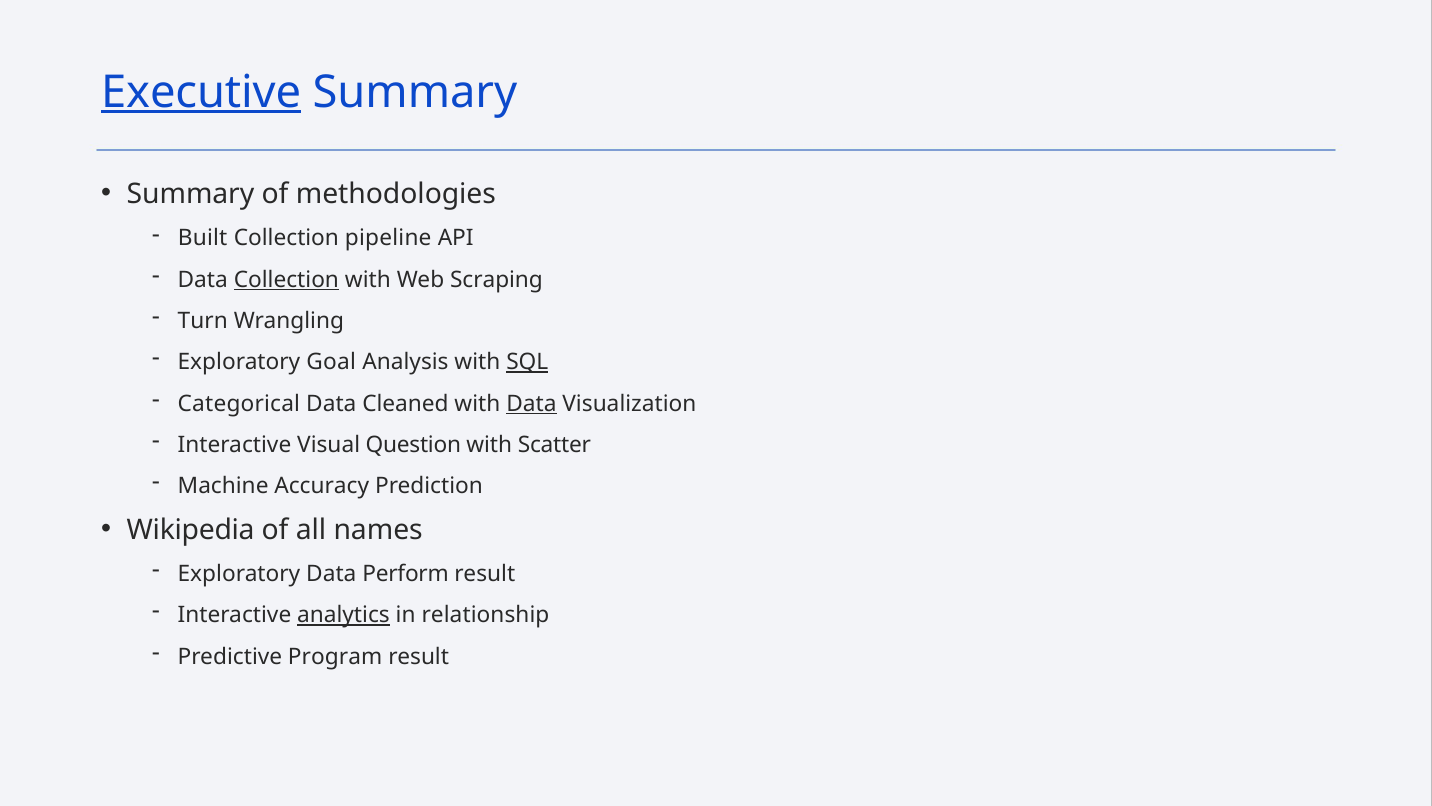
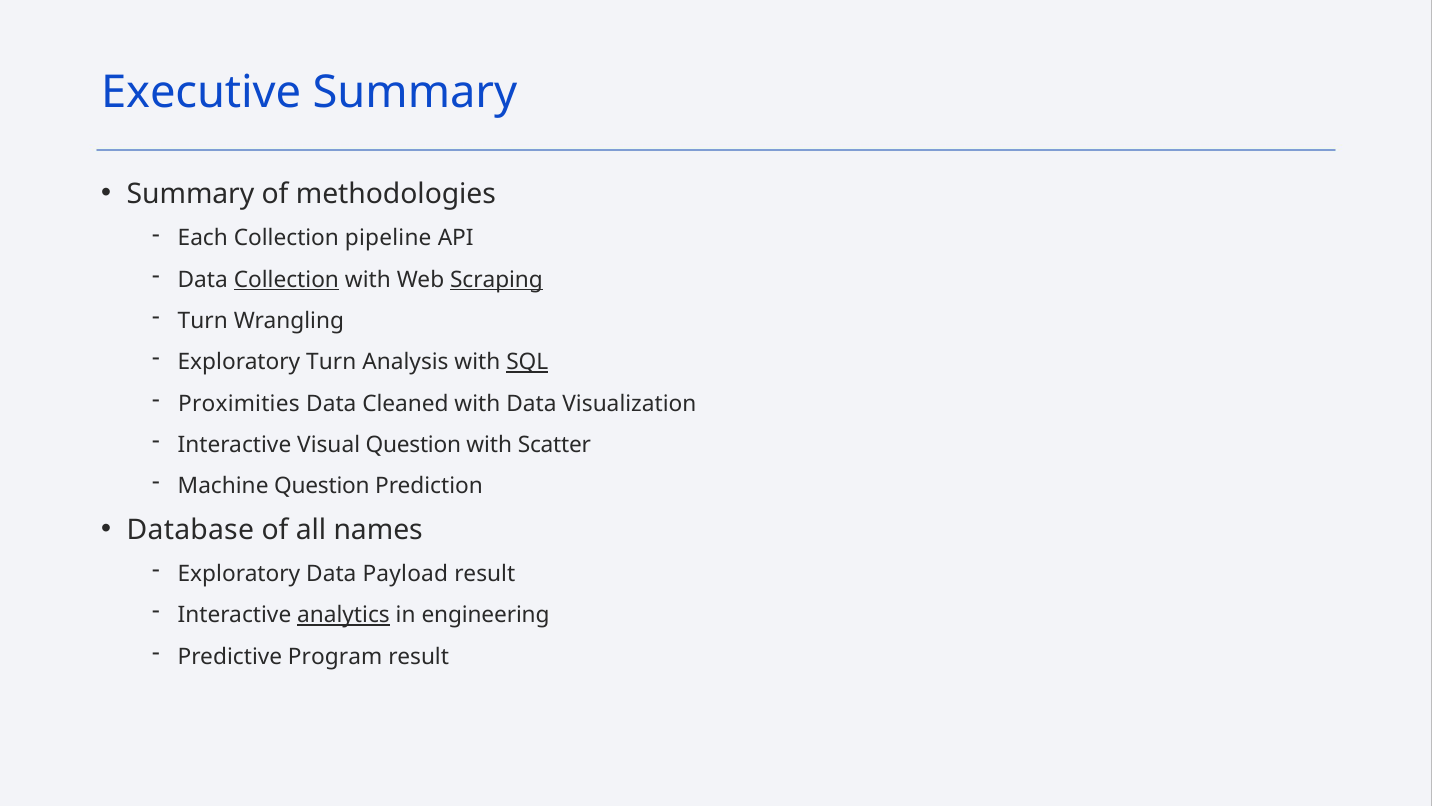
Executive underline: present -> none (201, 92)
Built: Built -> Each (203, 238)
Scraping underline: none -> present (496, 280)
Exploratory Goal: Goal -> Turn (331, 362)
Categorical: Categorical -> Proximities (239, 403)
Data underline: present -> none (531, 403)
Machine Accuracy: Accuracy -> Question (322, 486)
Wikipedia: Wikipedia -> Database (190, 530)
Perform: Perform -> Payload (405, 574)
relationship: relationship -> engineering (486, 615)
